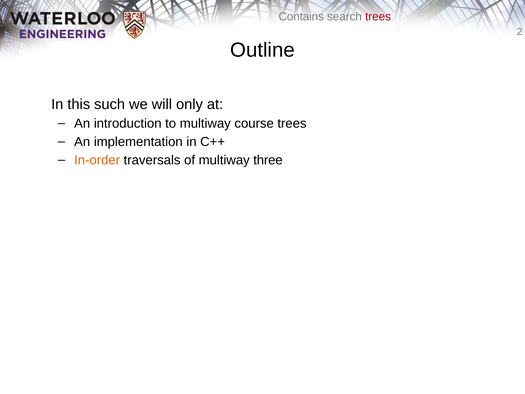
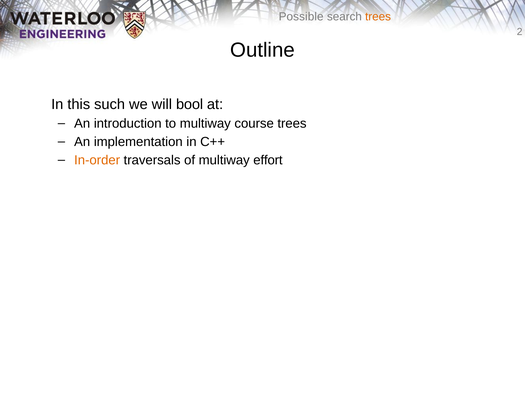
Contains: Contains -> Possible (301, 17)
trees colour: red -> orange (378, 17)
only: only -> bool (190, 104)
three: three -> effort (268, 160)
